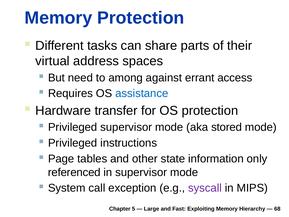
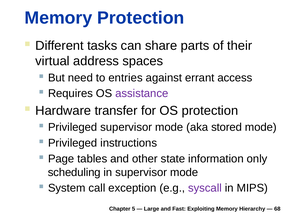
among: among -> entries (126, 78)
assistance colour: blue -> purple (142, 93)
referenced: referenced -> scheduling (74, 172)
